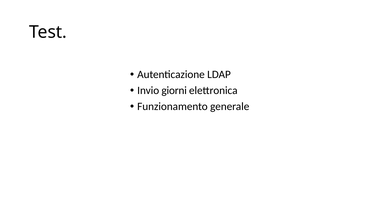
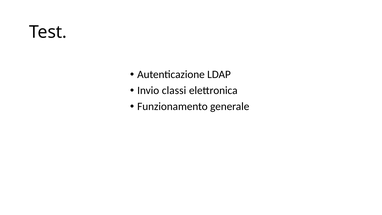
giorni: giorni -> classi (174, 90)
